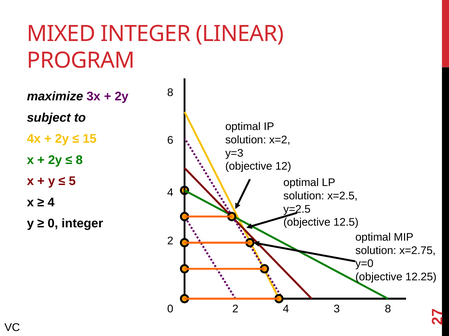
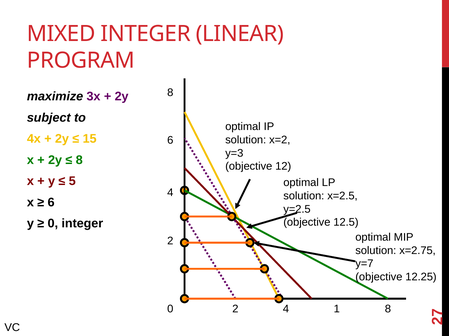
4: 4 -> 6 (51, 203)
y=0: y=0 -> y=7 (364, 264)
3: 3 -> 1 (337, 310)
